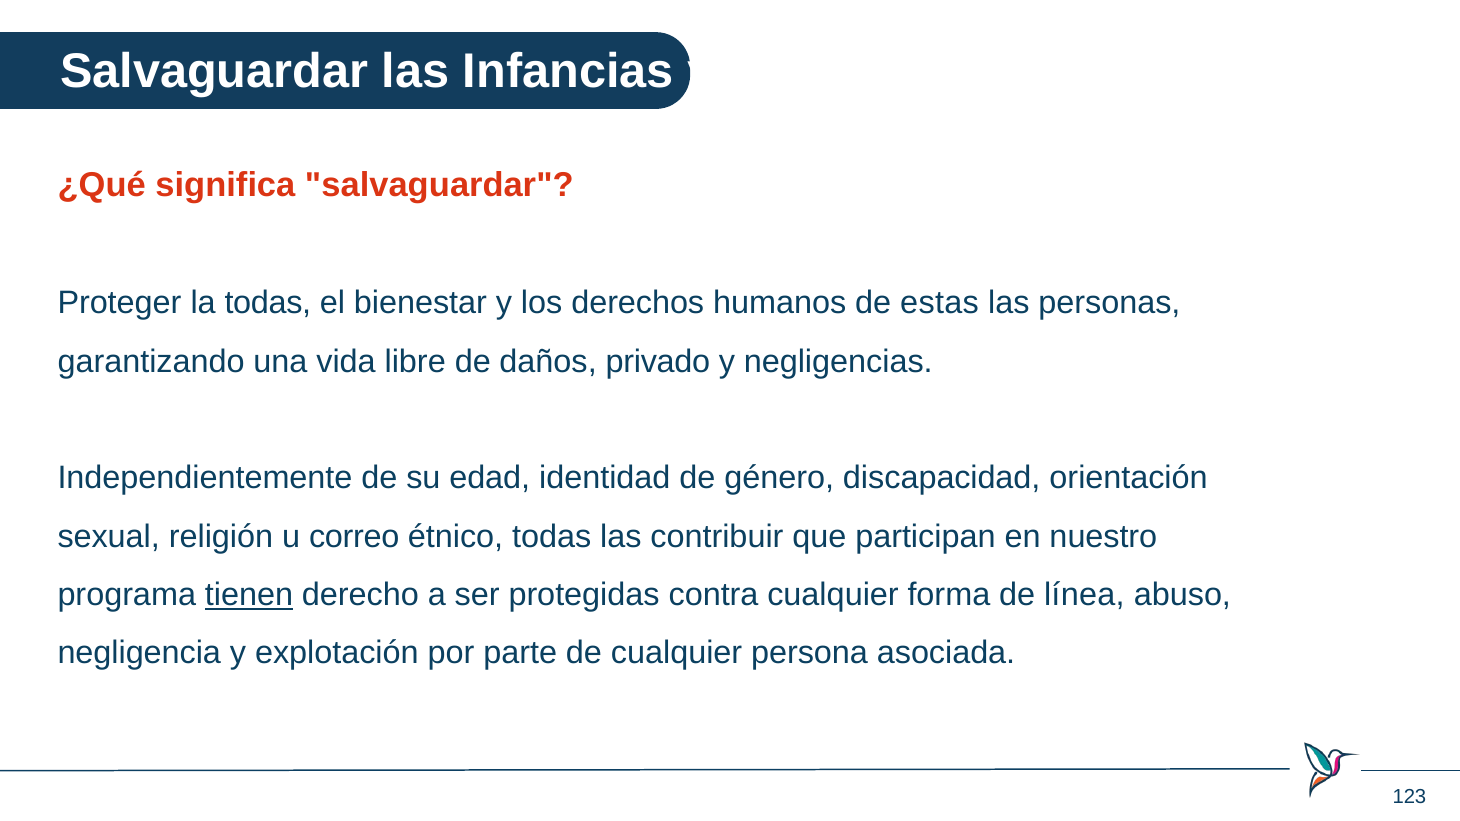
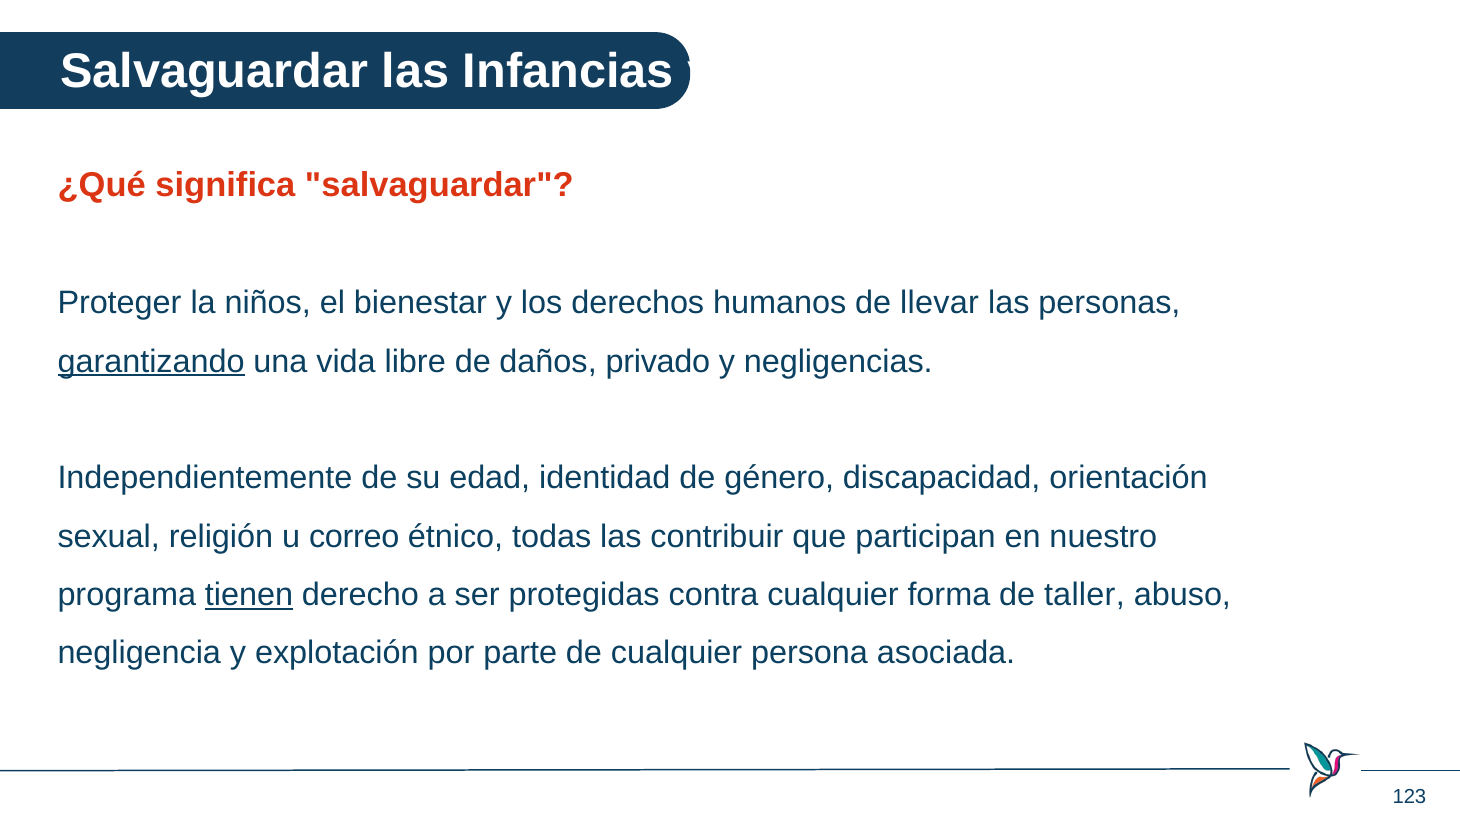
la todas: todas -> niños (268, 303)
estas: estas -> llevar (940, 303)
garantizando underline: none -> present (151, 362)
línea: línea -> taller (1084, 595)
